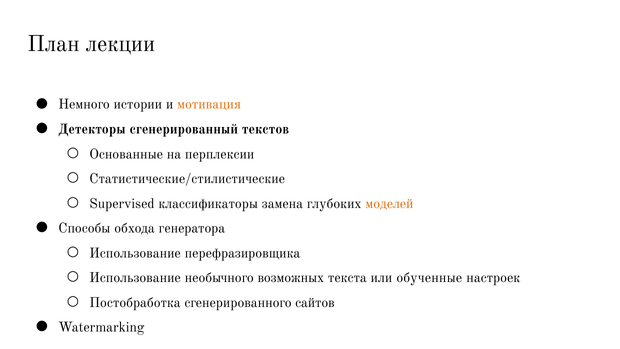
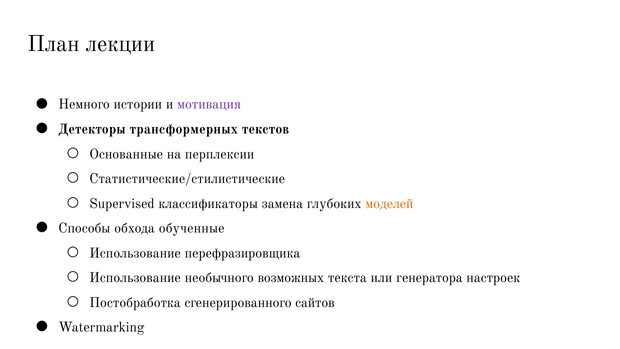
мотивация colour: orange -> purple (209, 104)
сгенерированный: сгенерированный -> трансформерных (184, 129)
генератора: генератора -> обученные (192, 228)
обученные: обученные -> генератора (429, 278)
